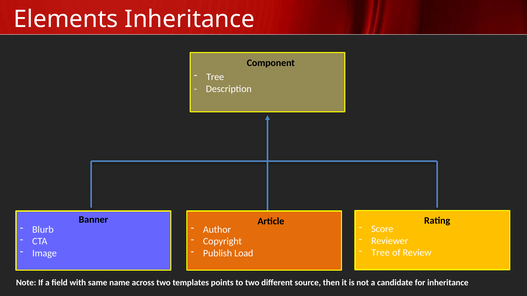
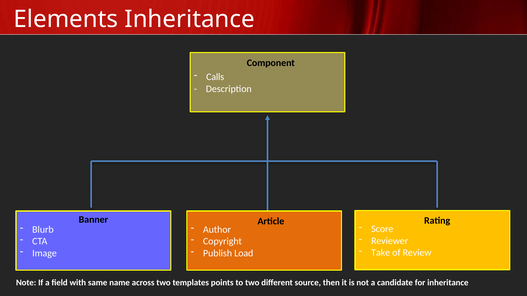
Tree: Tree -> Calls (215, 77)
Tree: Tree -> Take (381, 253)
